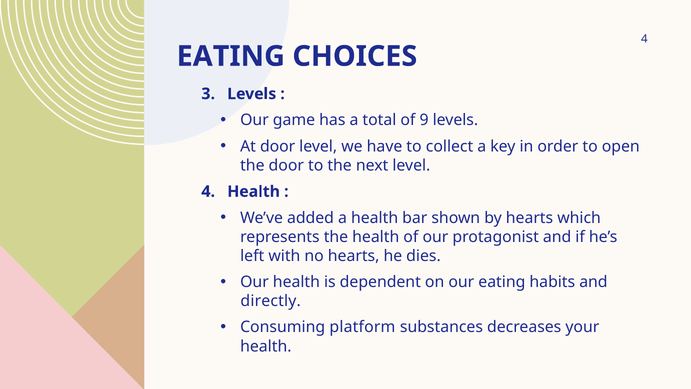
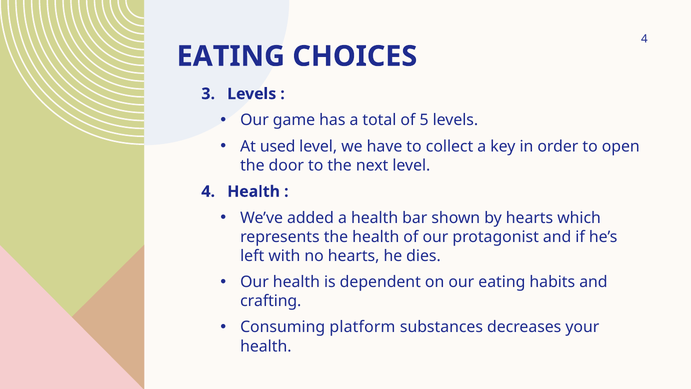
9: 9 -> 5 (424, 120)
At door: door -> used (278, 146)
directly: directly -> crafting (271, 301)
